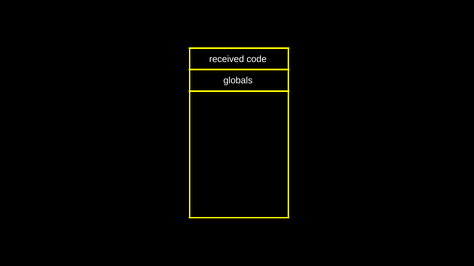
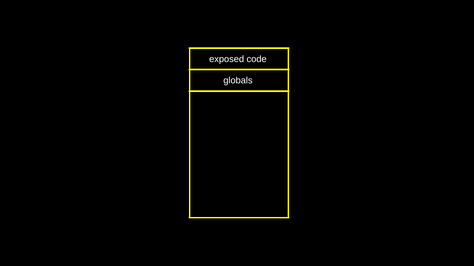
received: received -> exposed (227, 59)
